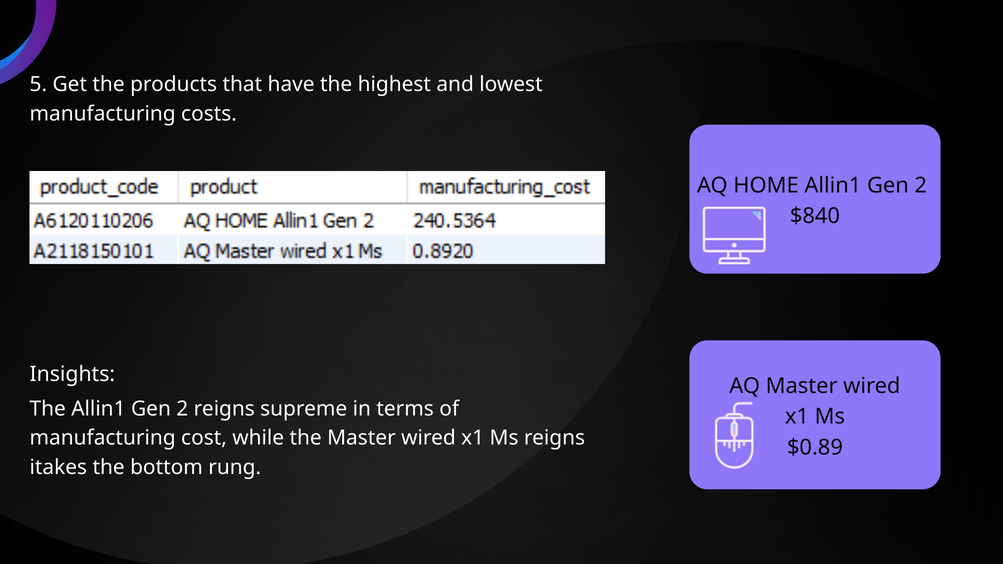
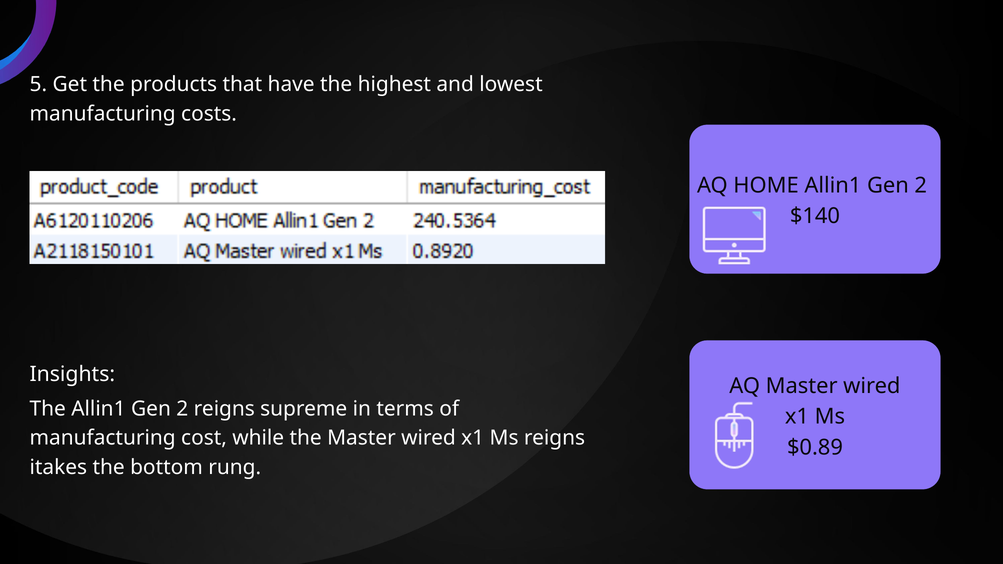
$840: $840 -> $140 (815, 216)
